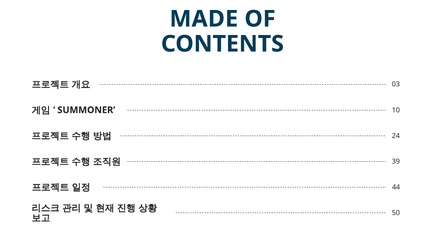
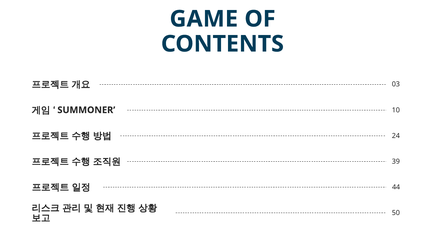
MADE: MADE -> GAME (204, 19)
